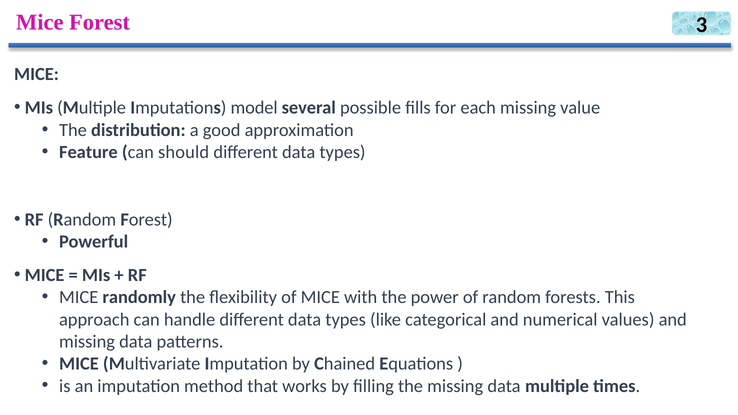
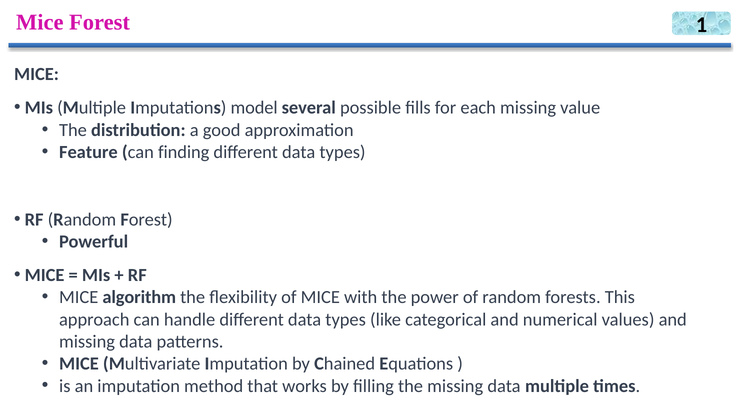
3: 3 -> 1 (701, 25)
should: should -> finding (184, 152)
randomly: randomly -> algorithm (139, 297)
